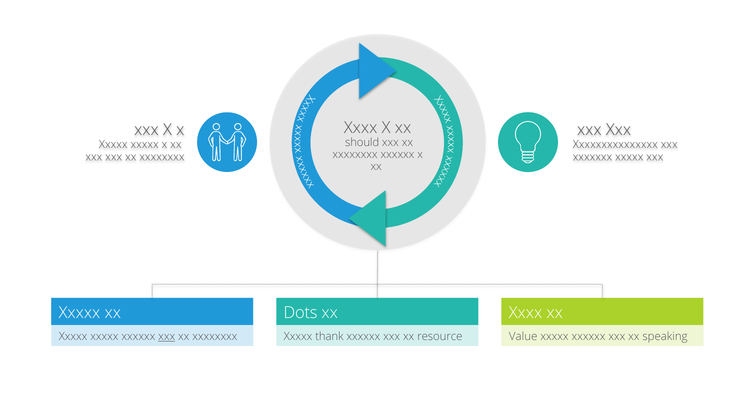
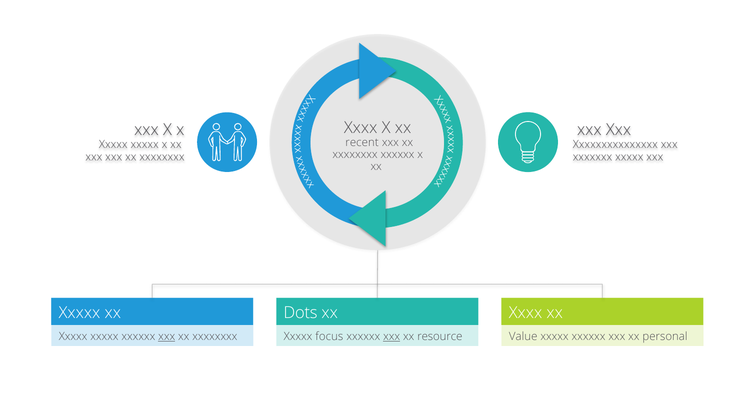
should: should -> recent (362, 143)
thank: thank -> focus (329, 337)
xxx underline: none -> present (392, 337)
speaking: speaking -> personal (665, 337)
